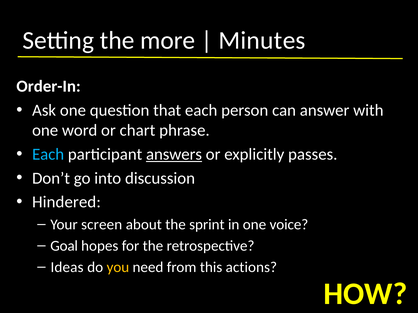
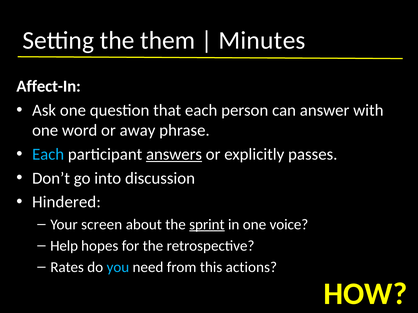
more: more -> them (168, 40)
Order-In: Order-In -> Affect-In (49, 87)
chart: chart -> away (138, 131)
sprint underline: none -> present (207, 225)
Goal: Goal -> Help (64, 246)
Ideas: Ideas -> Rates (67, 267)
you colour: yellow -> light blue (118, 267)
